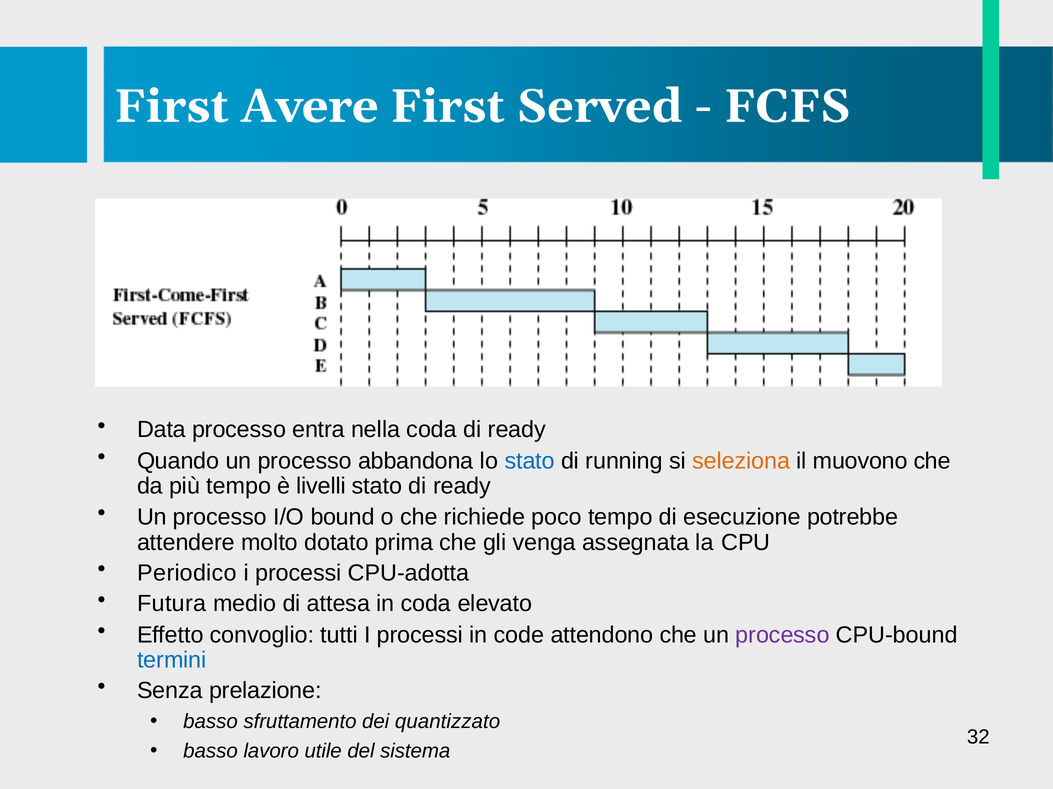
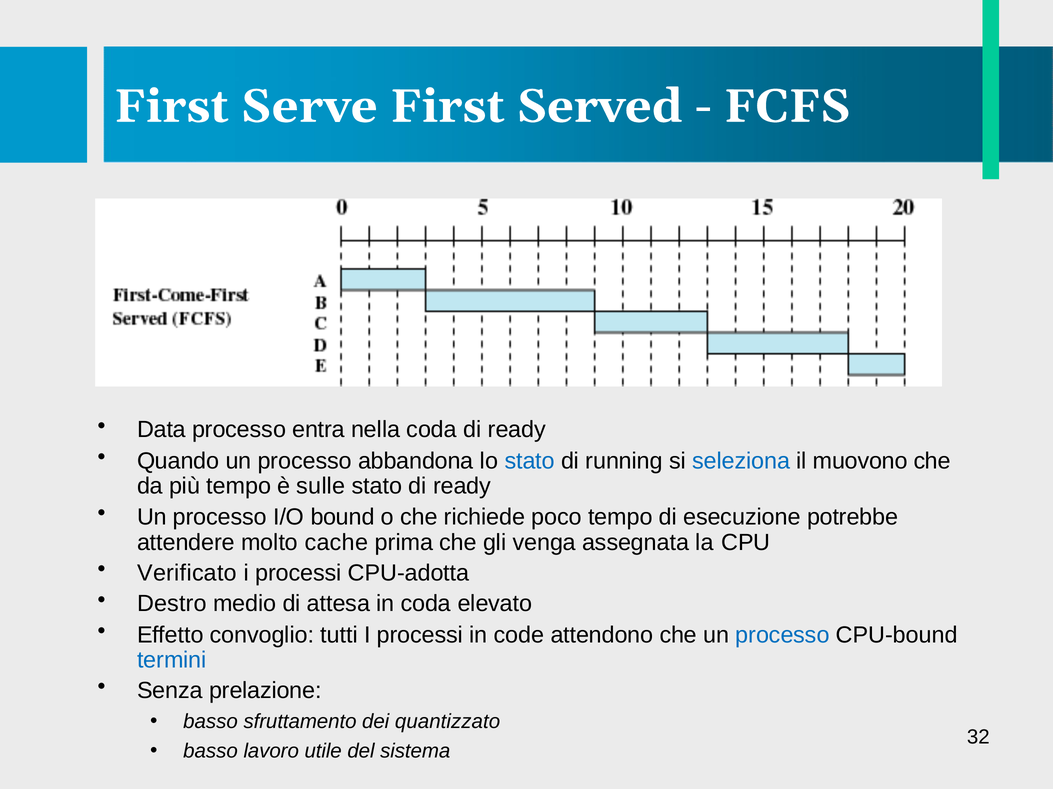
Avere: Avere -> Serve (309, 106)
seleziona colour: orange -> blue (741, 461)
livelli: livelli -> sulle (321, 487)
dotato: dotato -> cache (336, 543)
Periodico: Periodico -> Verificato (187, 573)
Futura: Futura -> Destro (172, 604)
processo colour: purple -> blue (783, 636)
